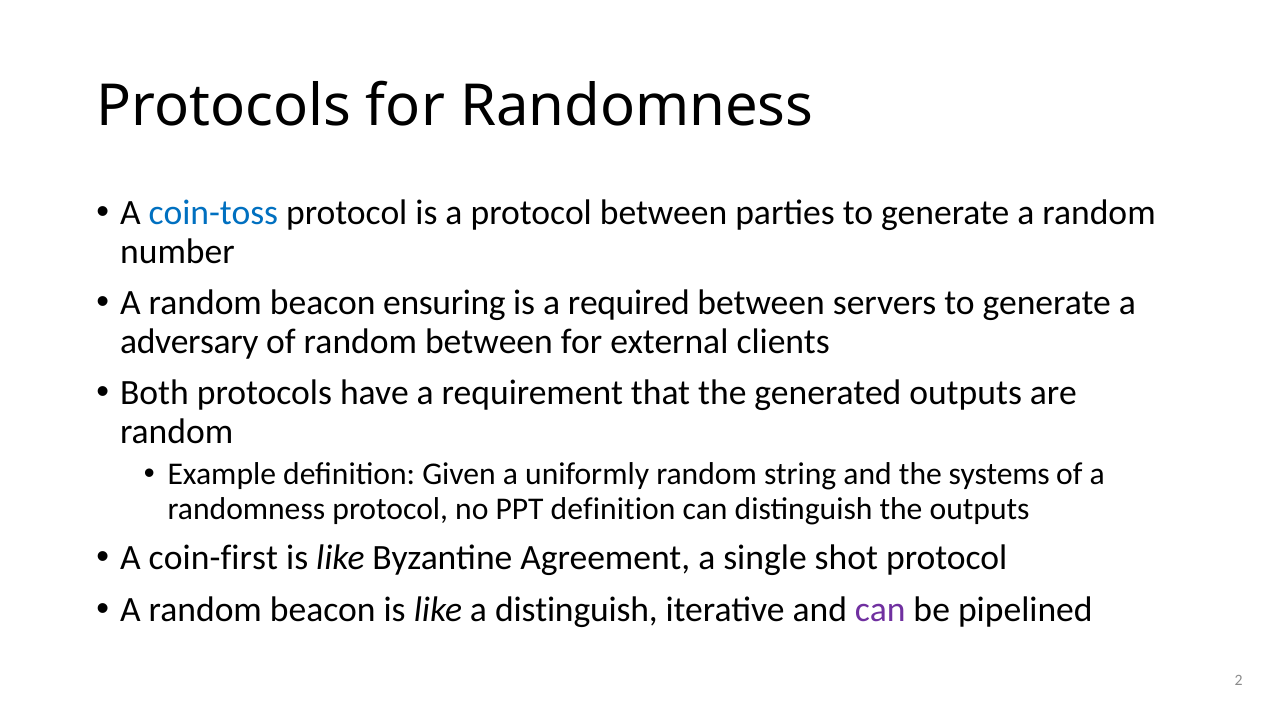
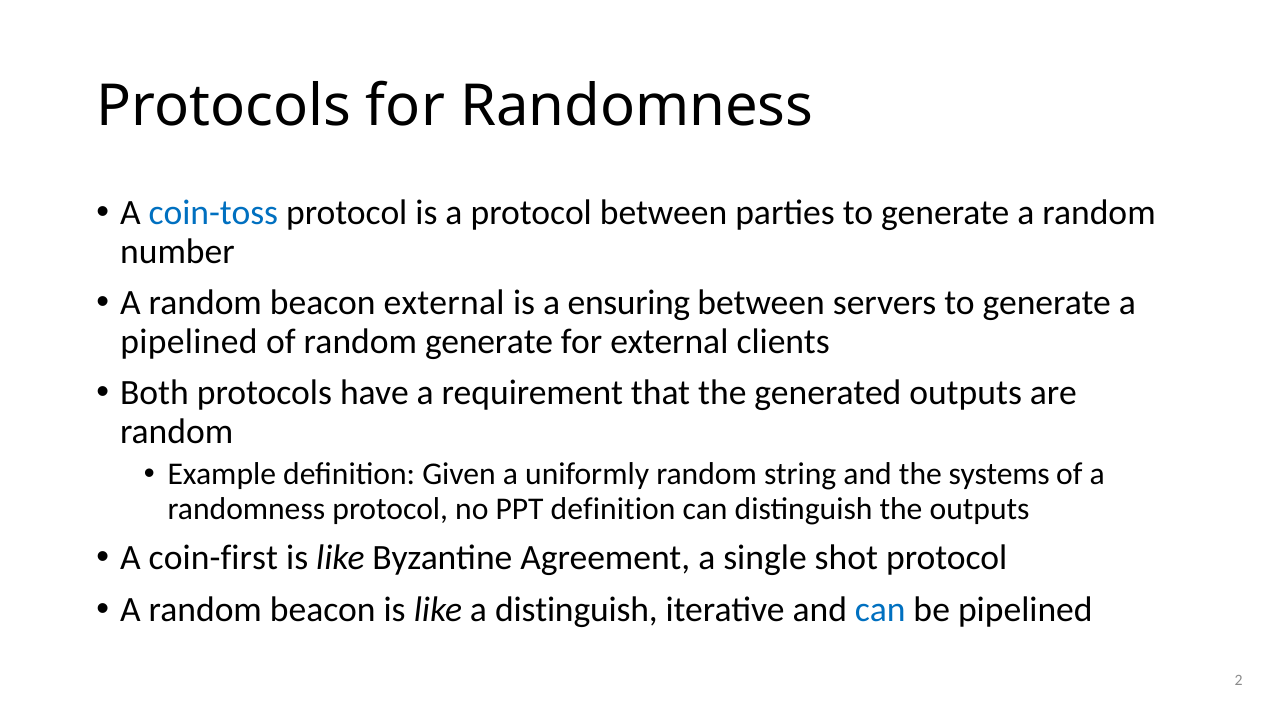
beacon ensuring: ensuring -> external (444, 303)
required: required -> ensuring (629, 303)
adversary: adversary -> pipelined (189, 342)
random between: between -> generate (489, 342)
can colour: purple -> blue (880, 610)
